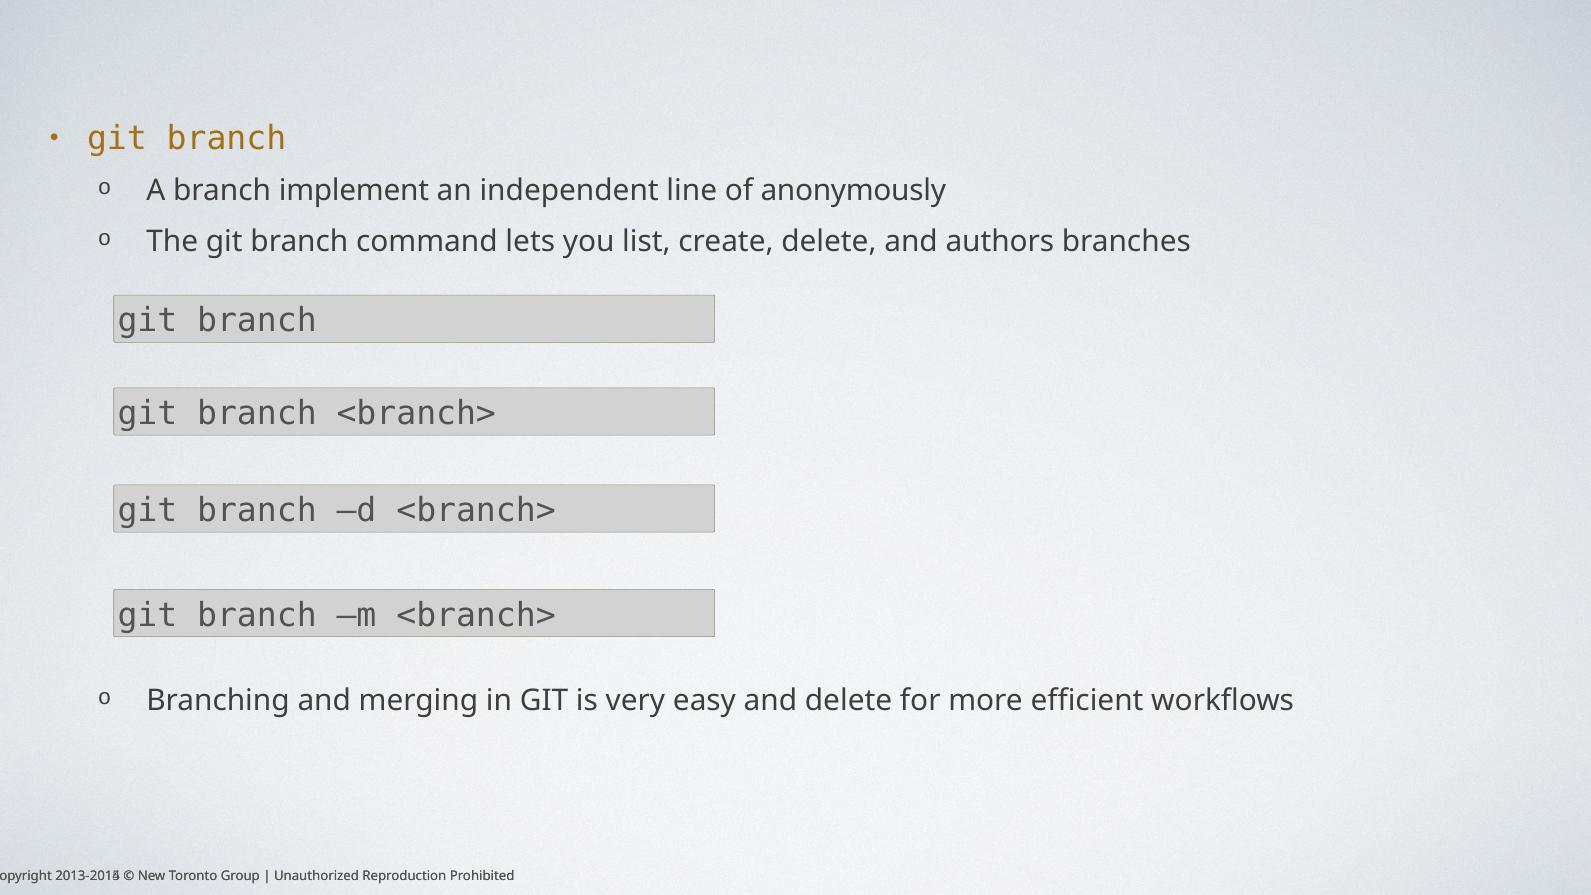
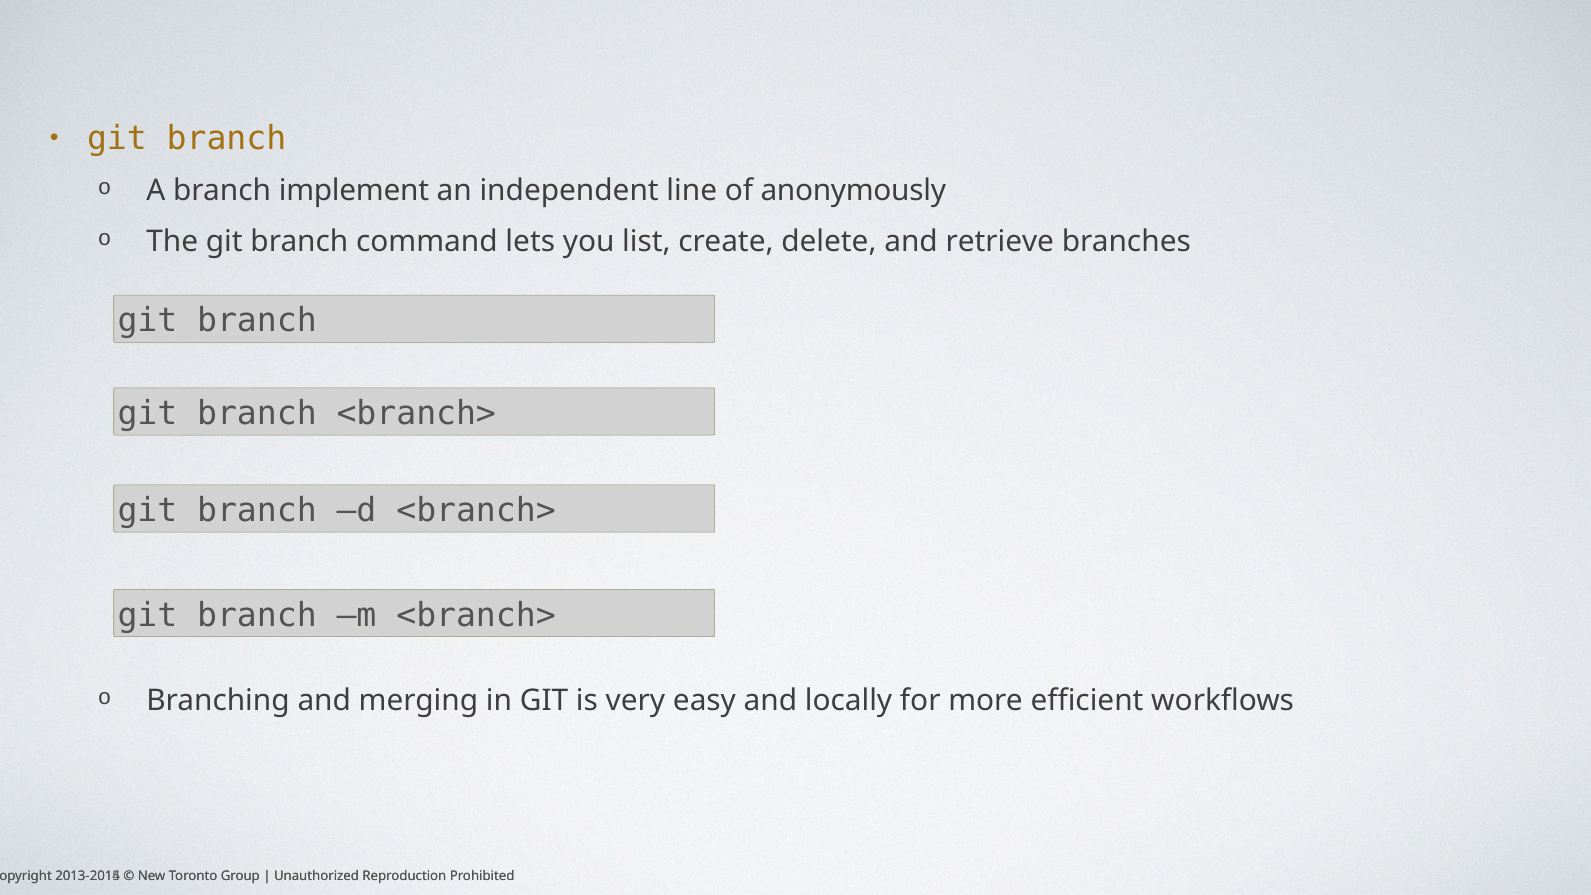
authors: authors -> retrieve (1000, 241)
and delete: delete -> locally (849, 701)
